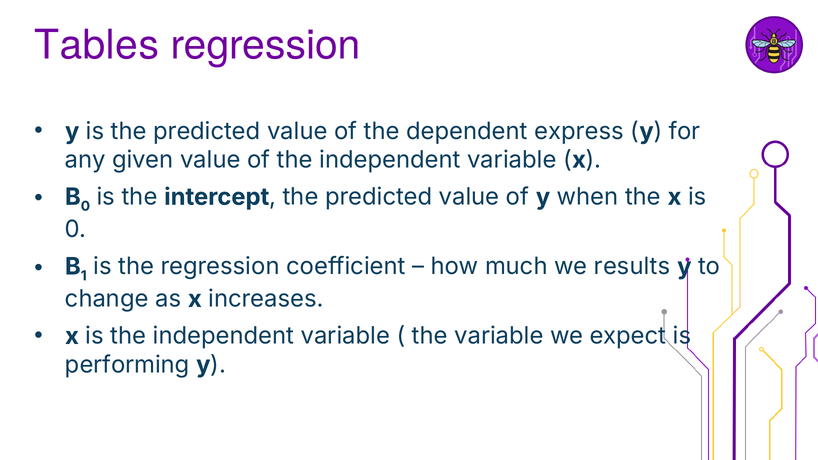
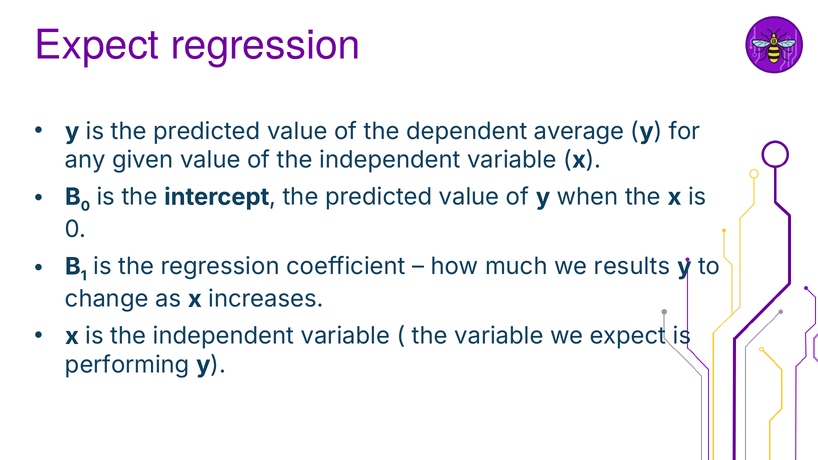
Tables: Tables -> Expect (97, 45)
express: express -> average (579, 131)
